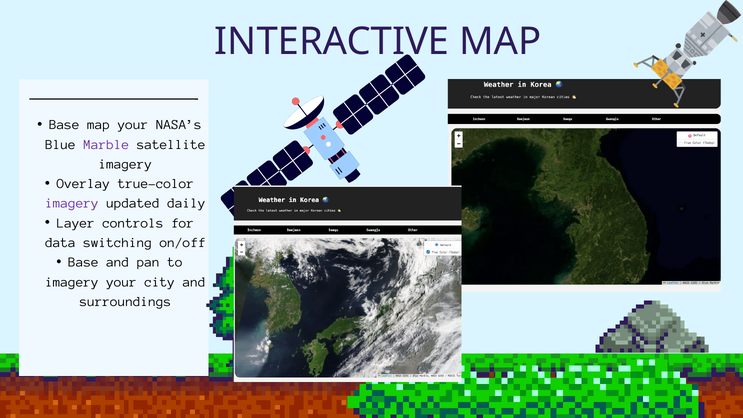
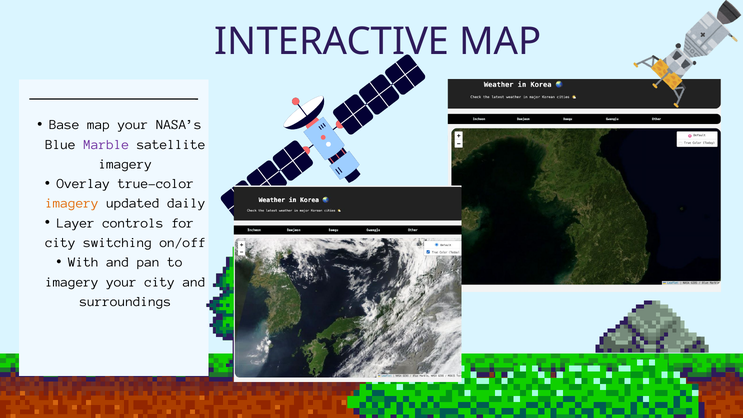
imagery colour: purple -> orange (72, 203)
data: data -> city (61, 243)
Base: Base -> With (84, 262)
